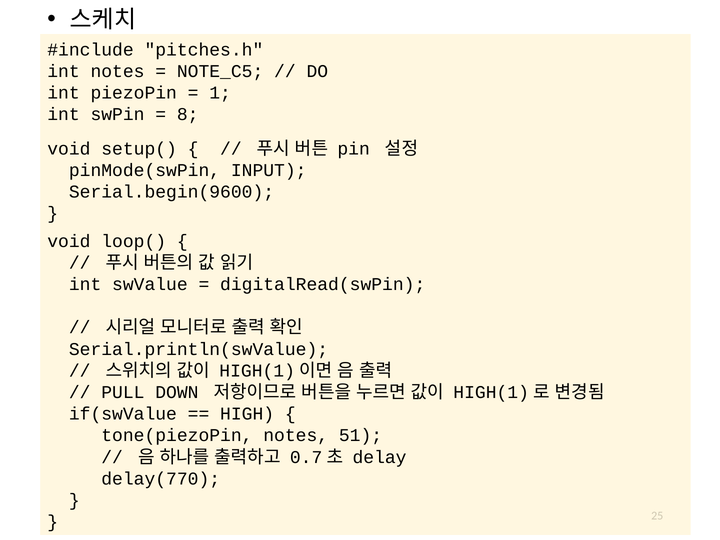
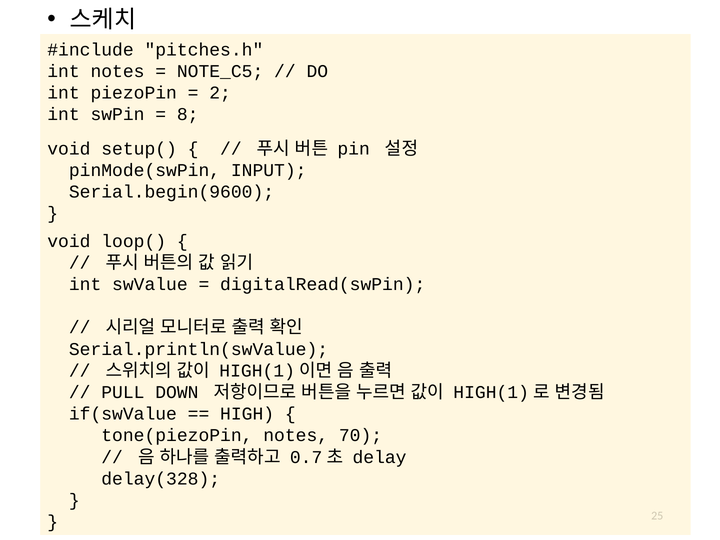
1: 1 -> 2 (220, 93)
51: 51 -> 70 (361, 435)
delay(770: delay(770 -> delay(328 (161, 479)
